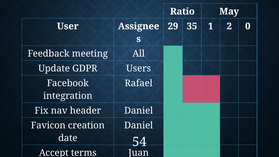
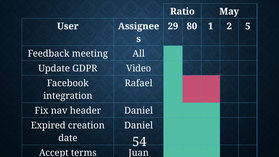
35: 35 -> 80 (192, 26)
0: 0 -> 5 (248, 26)
Users: Users -> Video (139, 68)
Favicon: Favicon -> Expired (48, 125)
